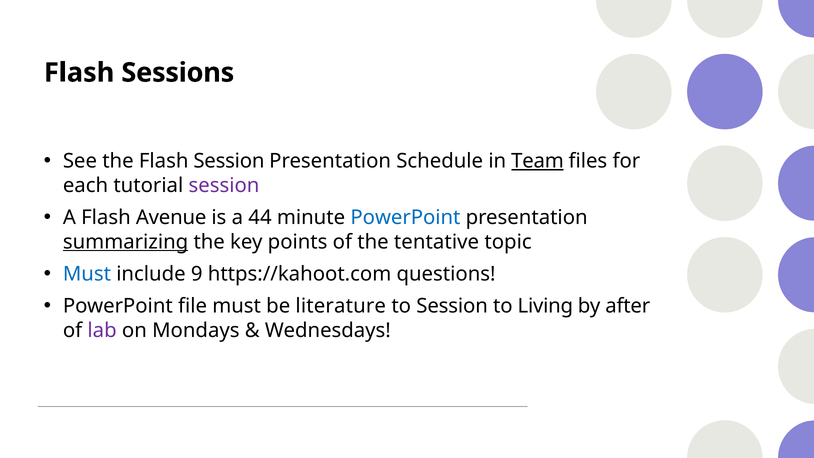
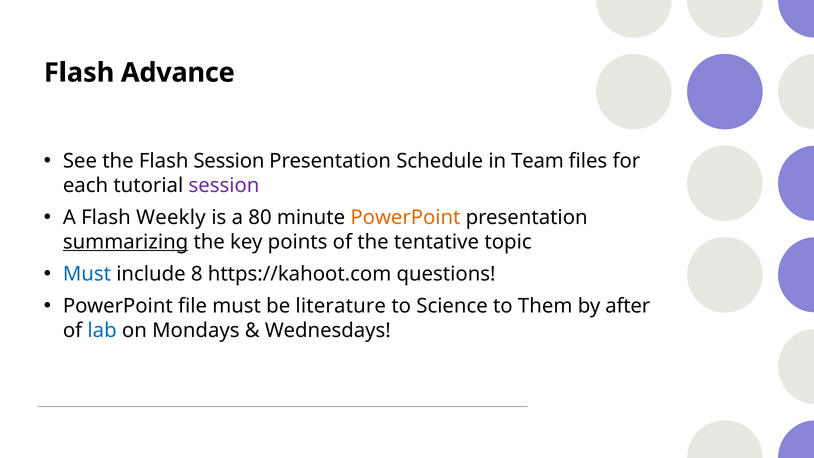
Sessions: Sessions -> Advance (178, 73)
Team underline: present -> none (537, 161)
Avenue: Avenue -> Weekly (171, 217)
44: 44 -> 80 (260, 217)
PowerPoint colour: blue -> orange (405, 217)
9: 9 -> 8 (197, 274)
to Session: Session -> Science (452, 306)
Living: Living -> Them (545, 306)
lab colour: purple -> blue (102, 330)
